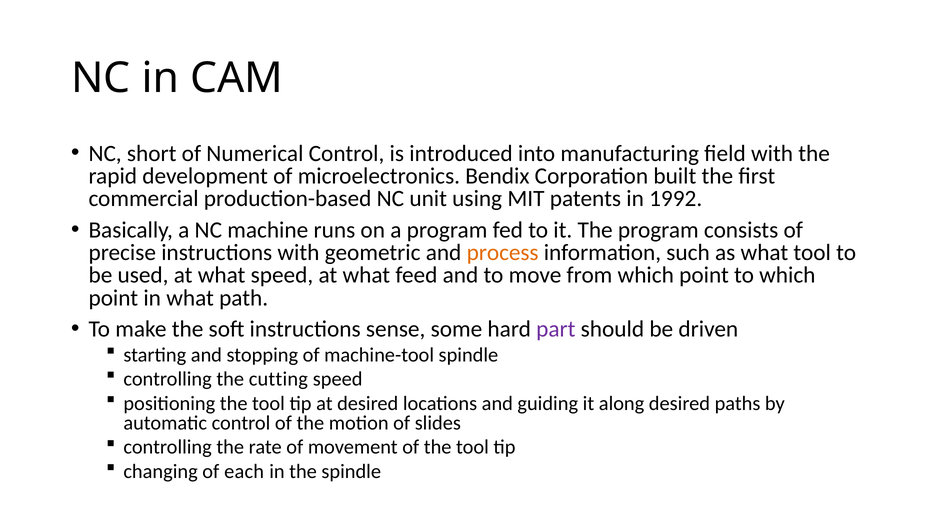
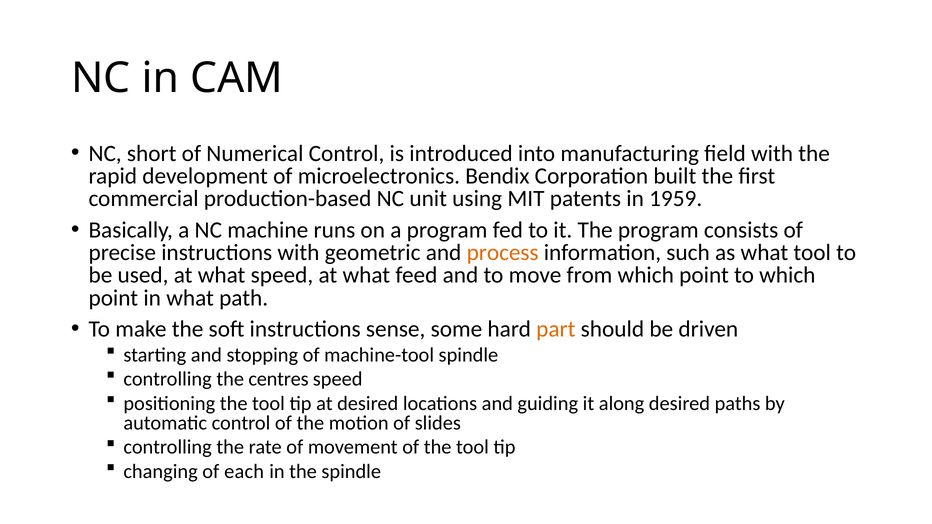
1992: 1992 -> 1959 (676, 199)
part colour: purple -> orange (556, 329)
cutting: cutting -> centres (279, 379)
